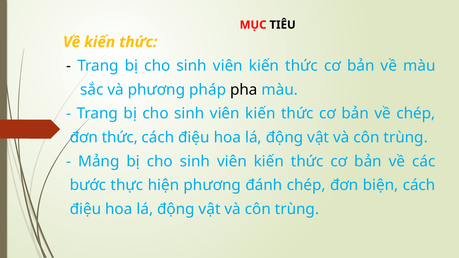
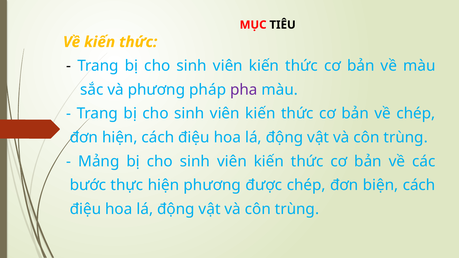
pha colour: black -> purple (244, 90)
đơn thức: thức -> hiện (120, 138)
đánh: đánh -> được (264, 185)
